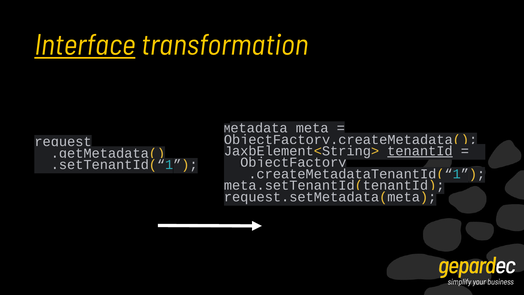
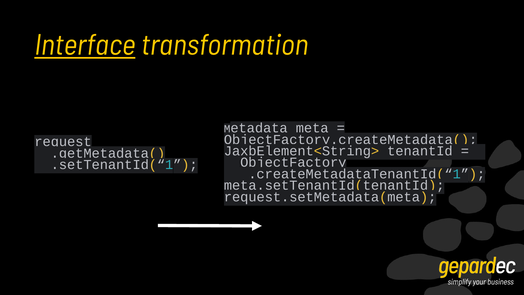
tenantId underline: present -> none (420, 151)
